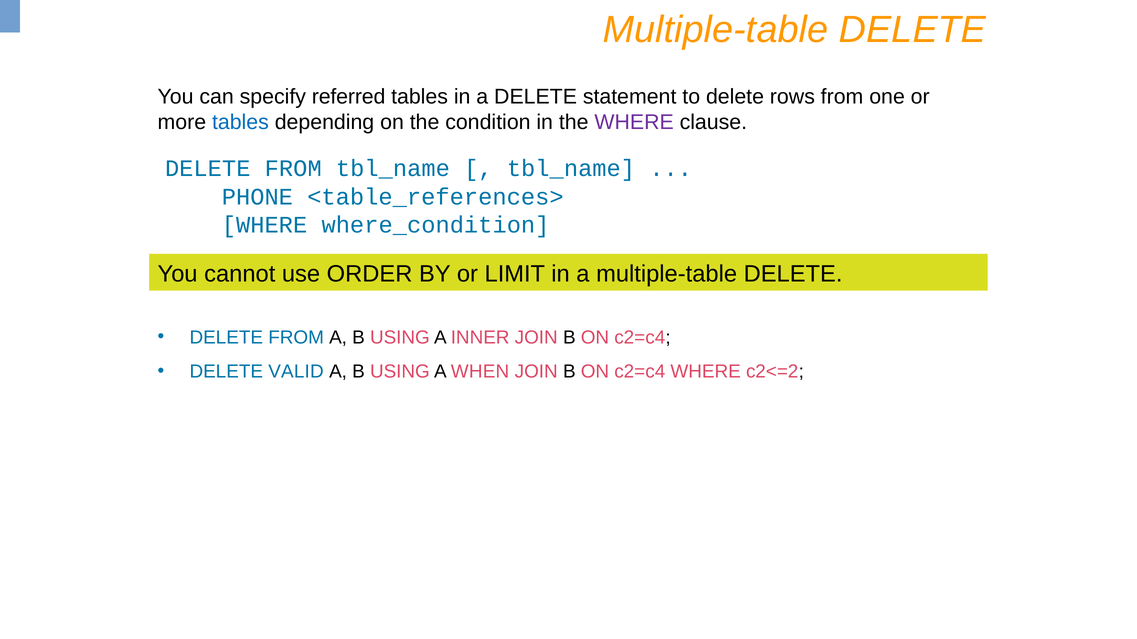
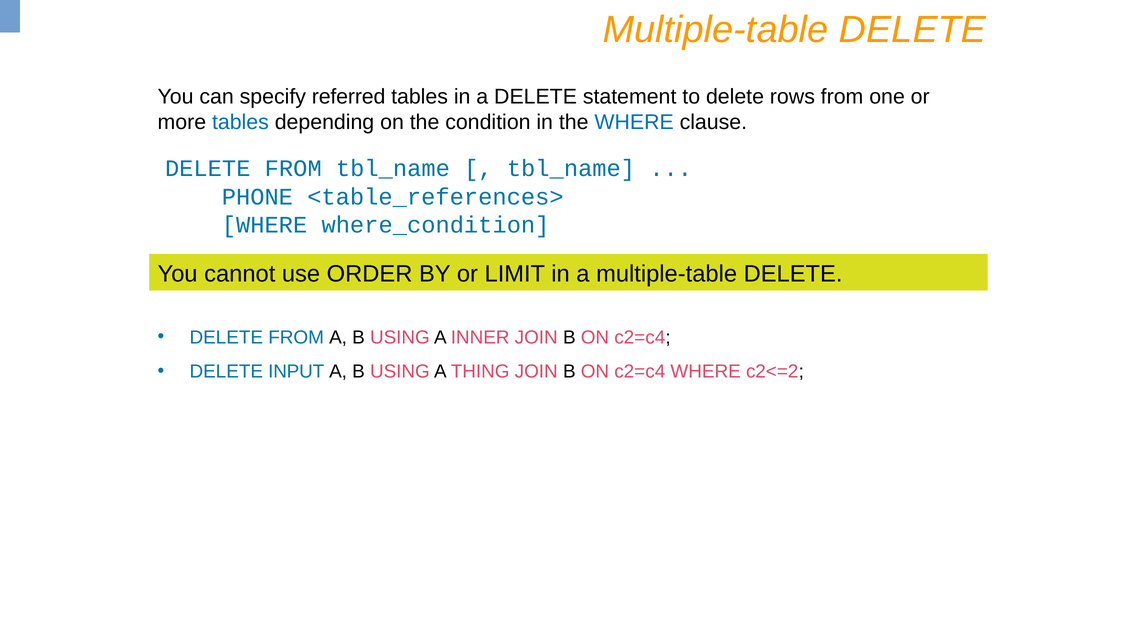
WHERE colour: purple -> blue (634, 122)
VALID: VALID -> INPUT (296, 372)
WHEN: WHEN -> THING (480, 372)
